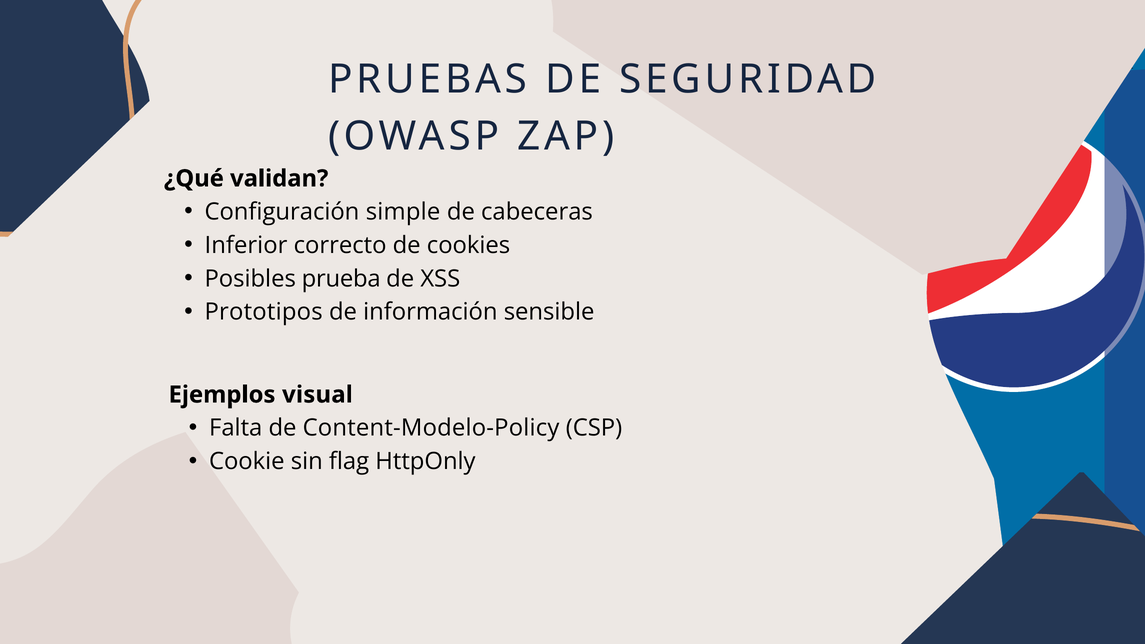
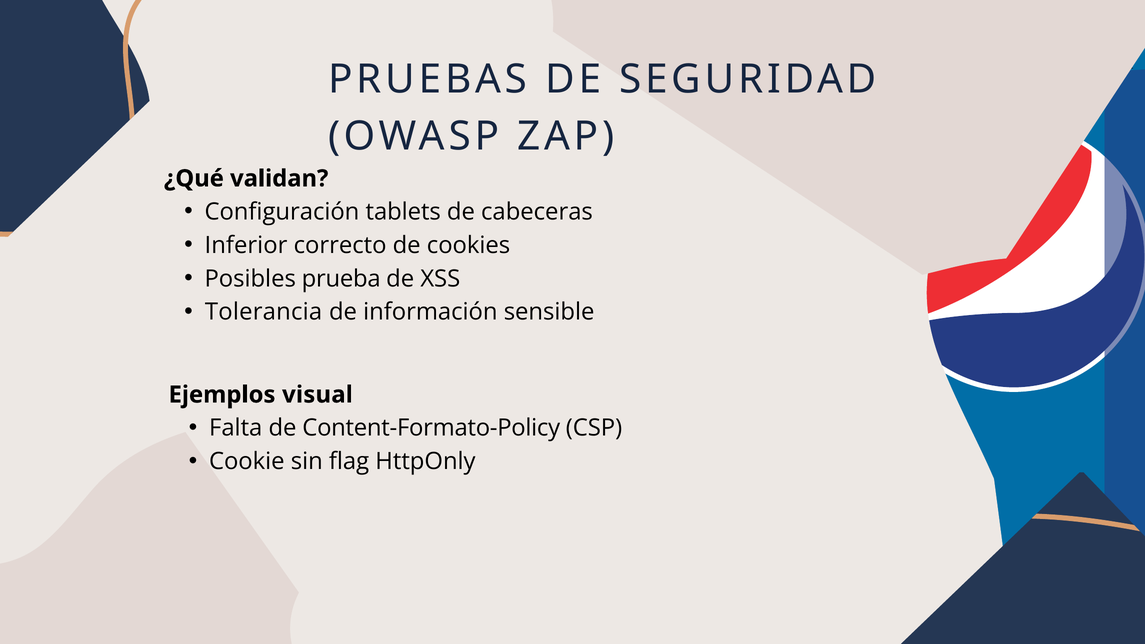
simple: simple -> tablets (403, 212)
Prototipos: Prototipos -> Tolerancia (264, 312)
Content-Modelo-Policy: Content-Modelo-Policy -> Content-Formato-Policy (431, 428)
